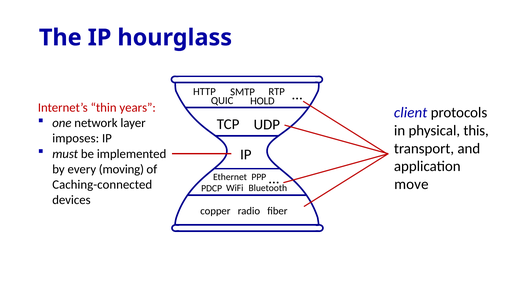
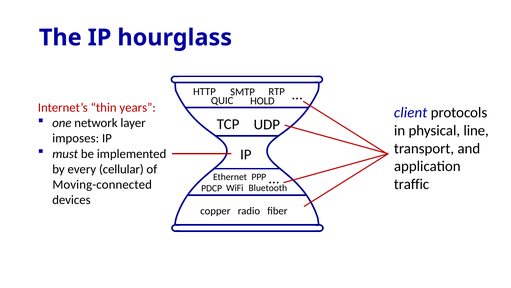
this: this -> line (476, 130)
moving: moving -> cellular (121, 169)
move: move -> traffic (412, 184)
Caching-connected: Caching-connected -> Moving-connected (102, 184)
